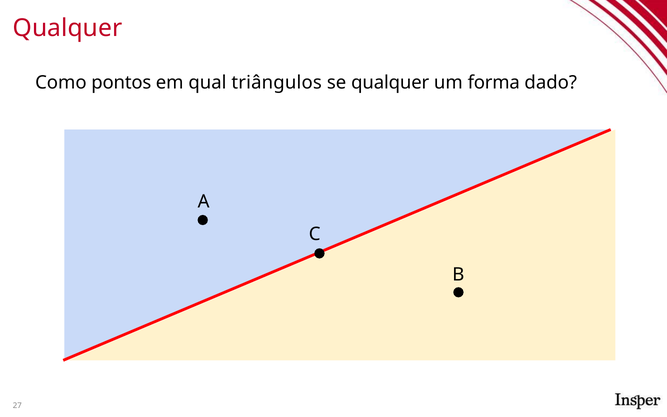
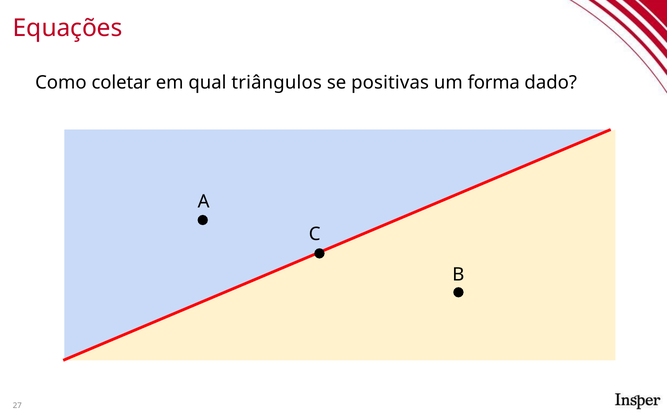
Qualquer: Qualquer -> Equações (68, 28)
pontos: pontos -> coletar (121, 83)
se qualquer: qualquer -> positivas (390, 83)
